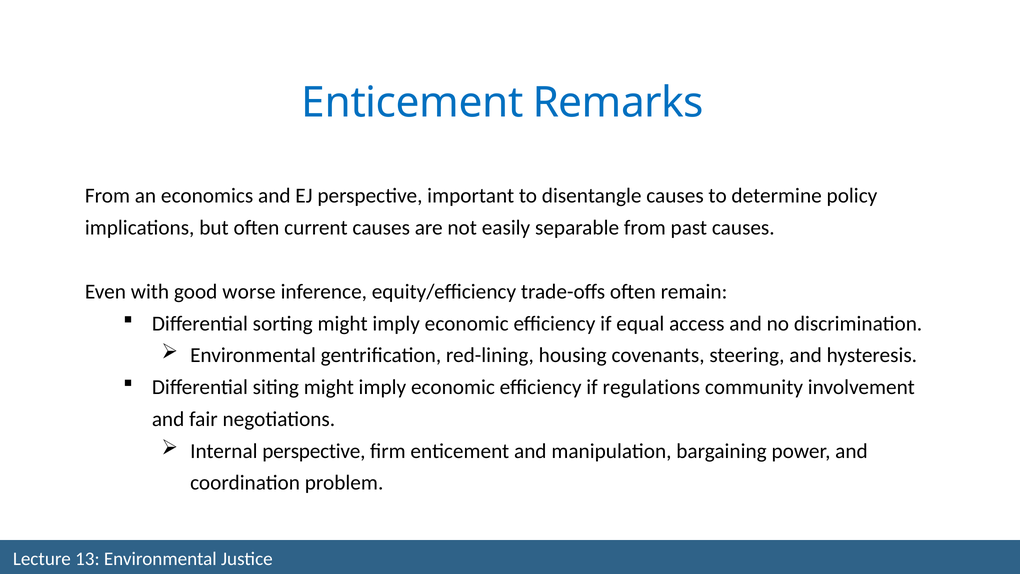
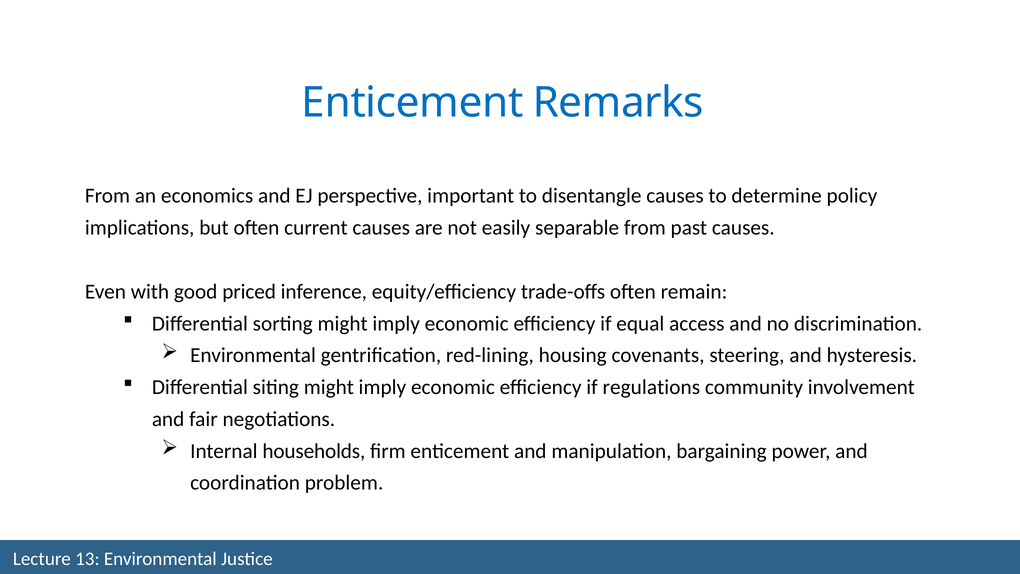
worse: worse -> priced (249, 291)
Internal perspective: perspective -> households (314, 451)
